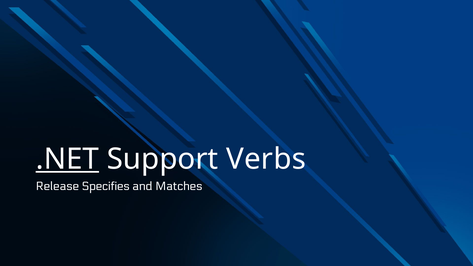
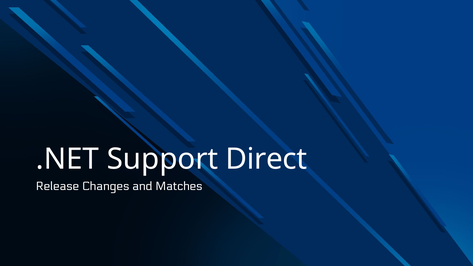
.NET underline: present -> none (67, 159)
Verbs: Verbs -> Direct (266, 159)
Specifies: Specifies -> Changes (106, 186)
